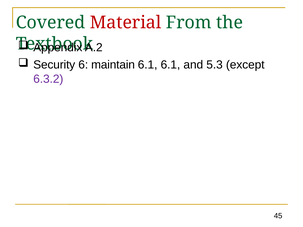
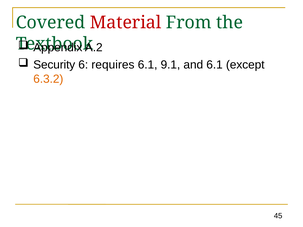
maintain: maintain -> requires (113, 65)
6.1 6.1: 6.1 -> 9.1 (170, 65)
and 5.3: 5.3 -> 6.1 (215, 65)
6.3.2 colour: purple -> orange (48, 79)
